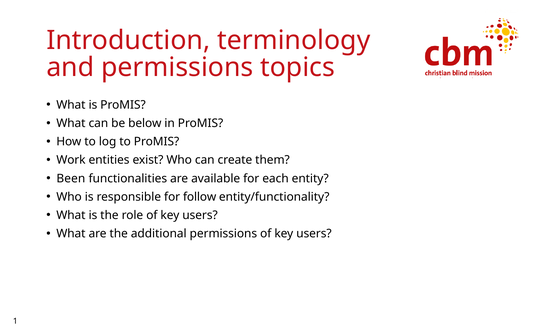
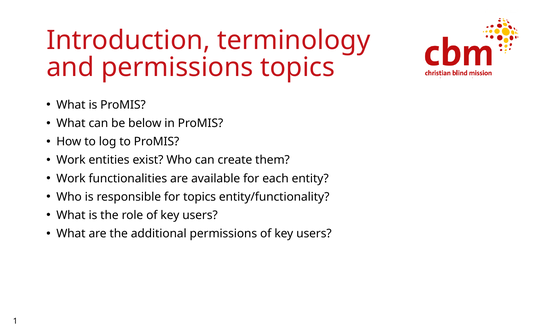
Been: Been -> Work (71, 178)
for follow: follow -> topics (200, 197)
